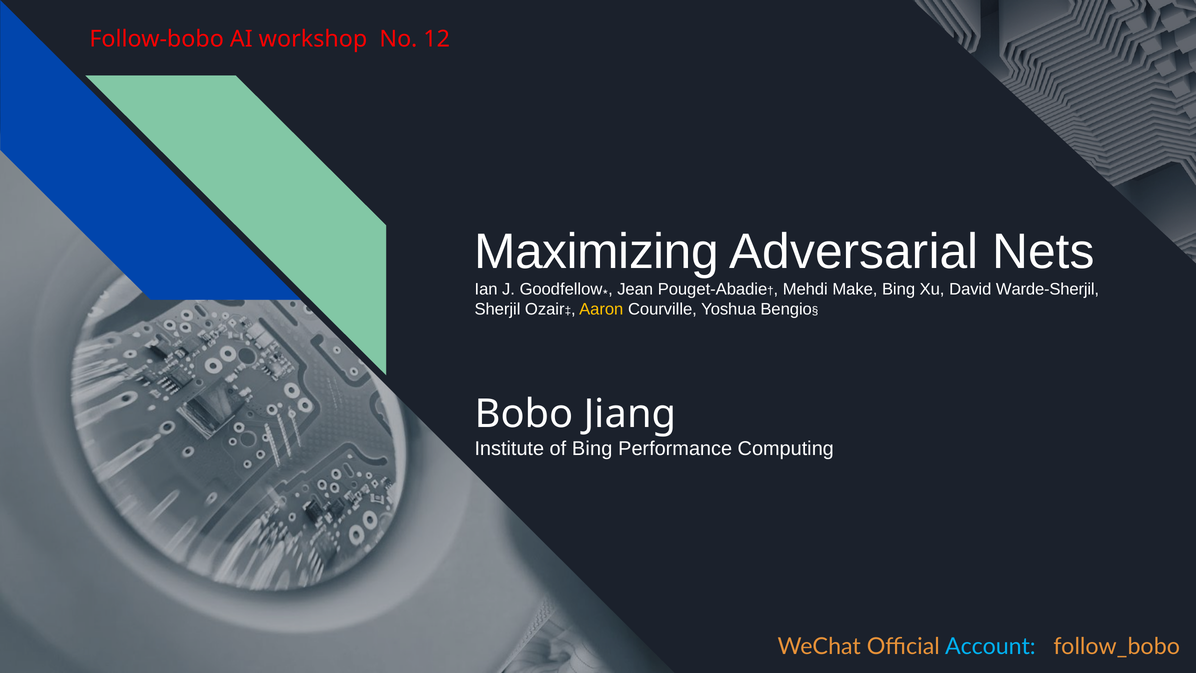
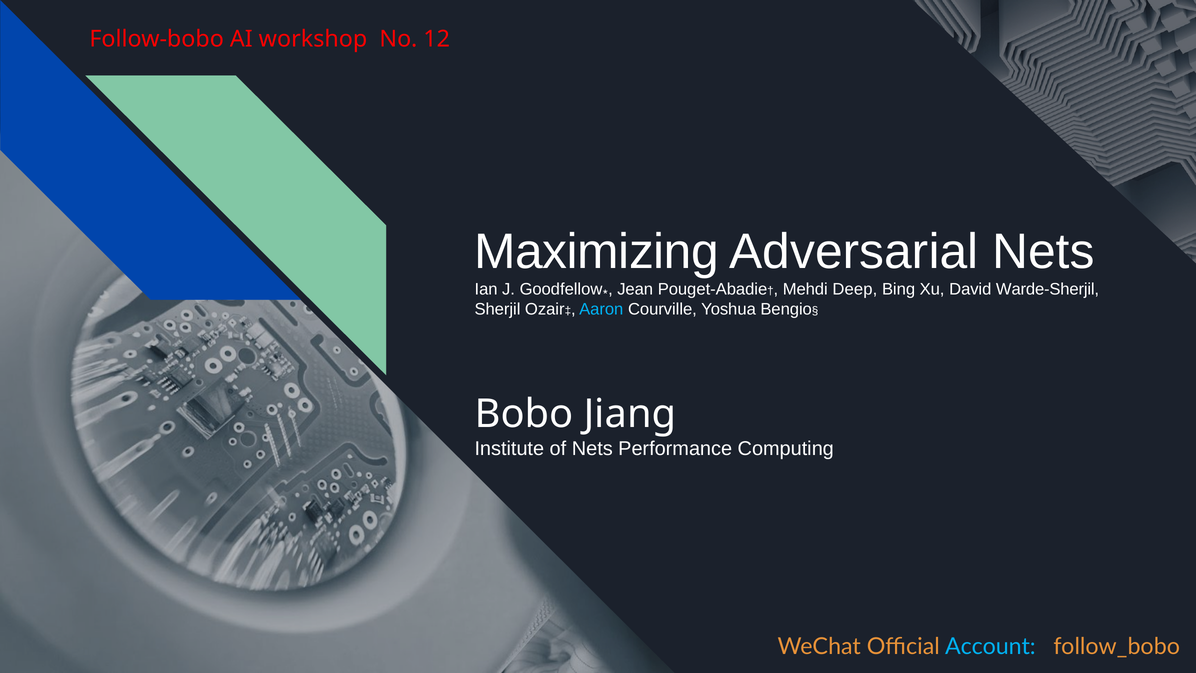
Make: Make -> Deep (855, 289)
Aaron colour: yellow -> light blue (601, 309)
of Bing: Bing -> Nets (592, 448)
